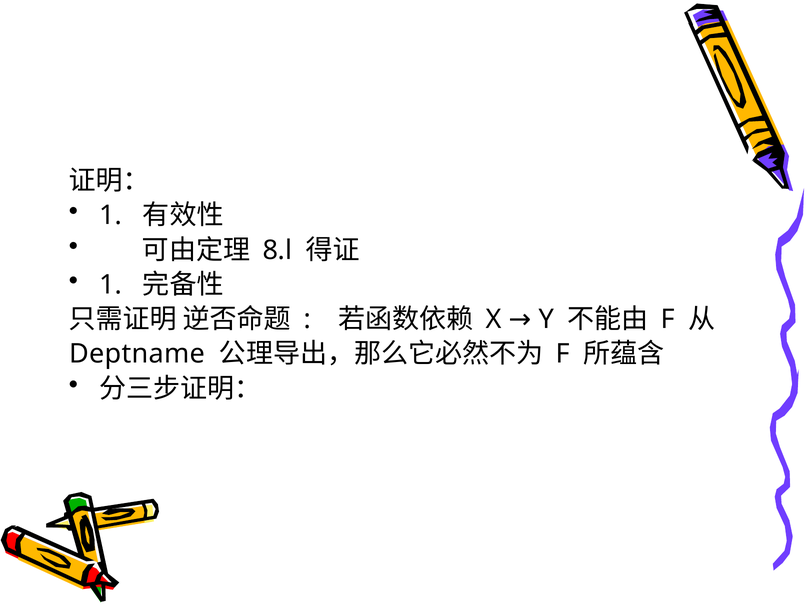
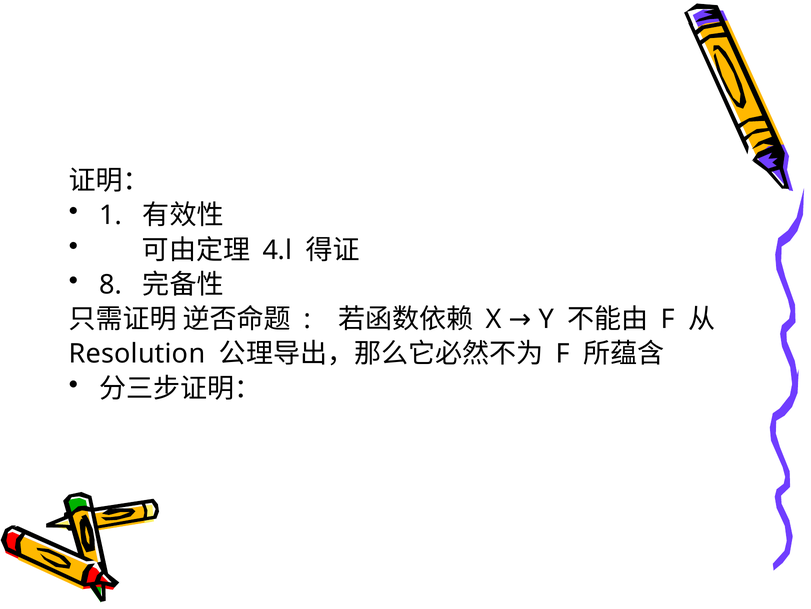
8.l: 8.l -> 4.l (277, 250)
1: 1 -> 8 (111, 284)
Deptname: Deptname -> Resolution (137, 354)
